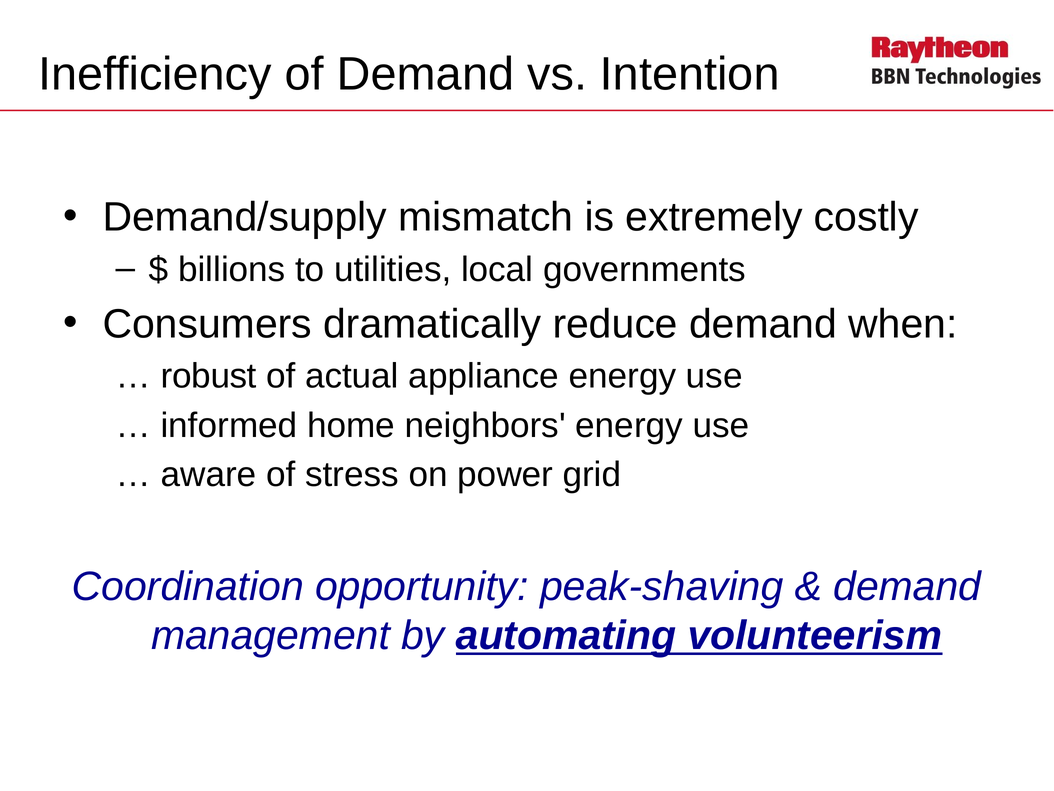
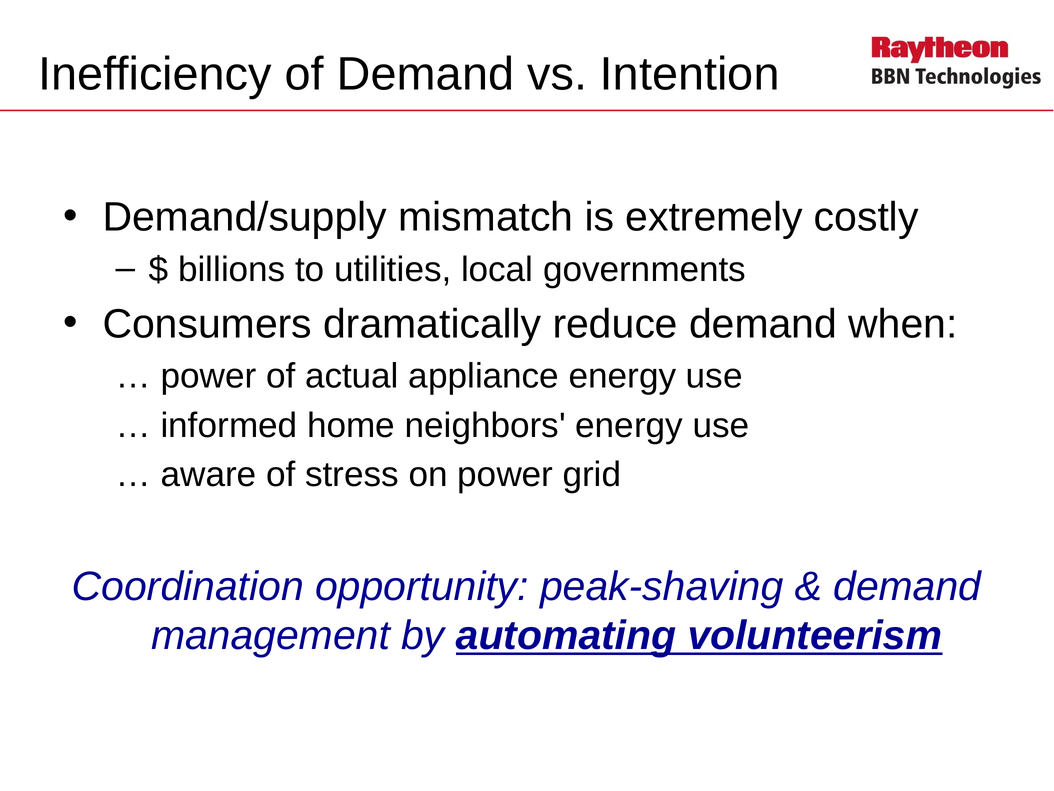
robust: robust -> power (209, 376)
